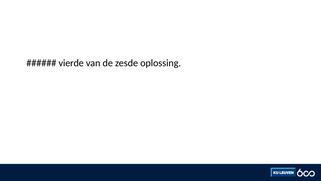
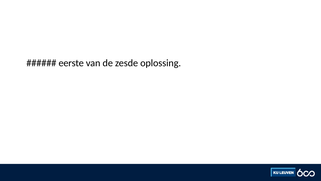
vierde: vierde -> eerste (71, 63)
